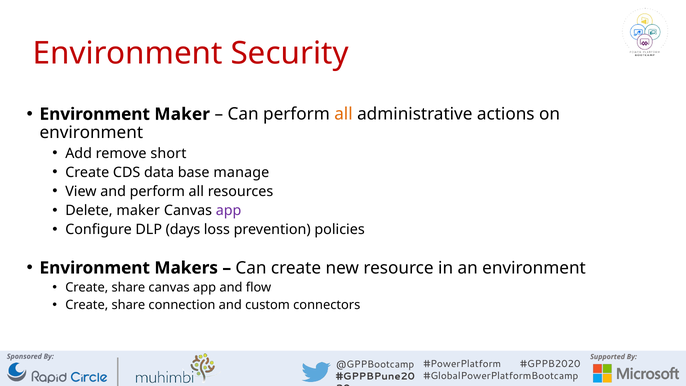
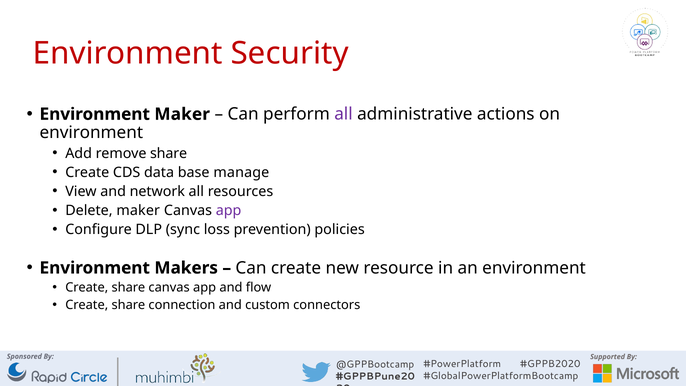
all colour: orange -> purple (343, 114)
remove short: short -> share (169, 153)
and perform: perform -> network (157, 191)
days: days -> sync (183, 229)
